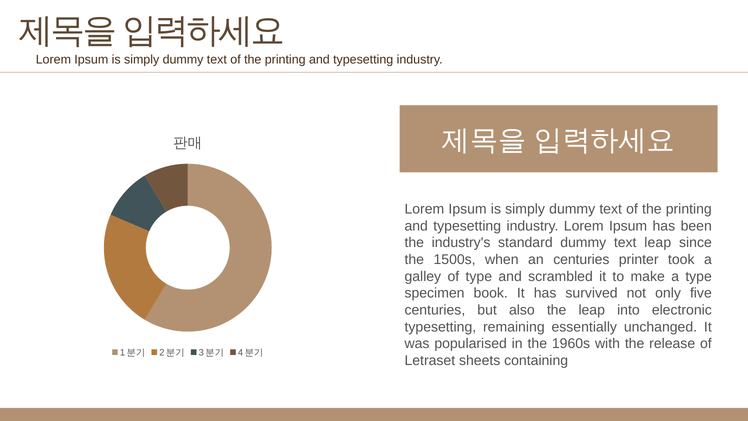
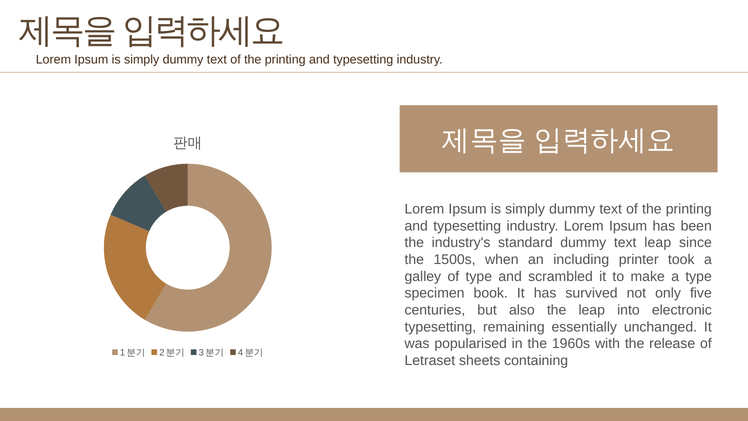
an centuries: centuries -> including (581, 259)
